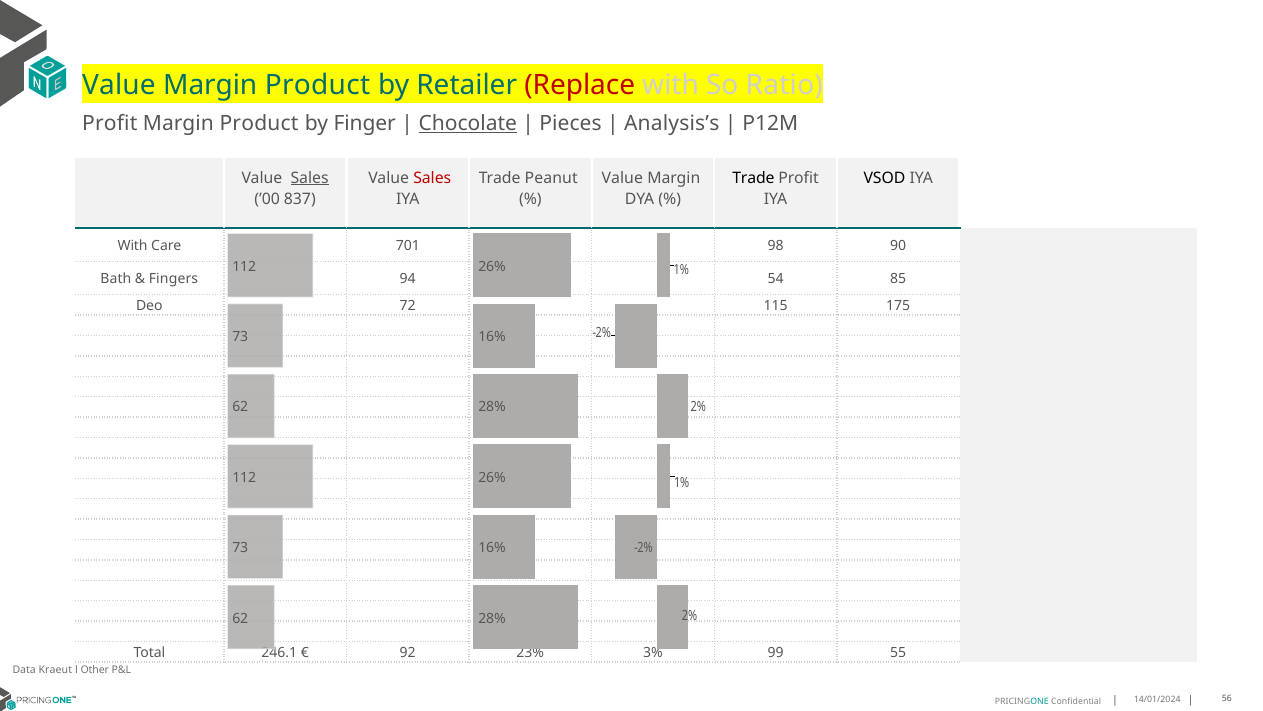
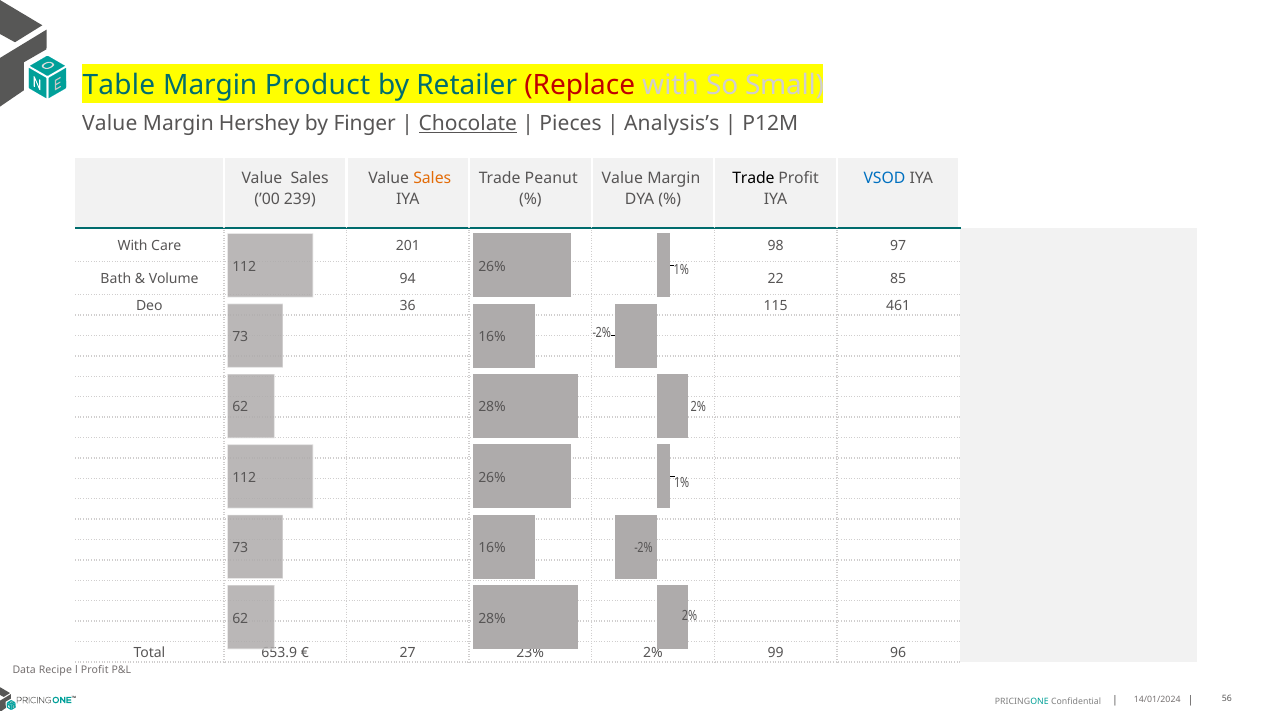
Value: Value -> Table (119, 85)
Ratio: Ratio -> Small (785, 85)
Profit: Profit -> Value (110, 123)
Product: Product -> Hershey (259, 123)
Sales underline: present -> none (310, 178)
Sales colour: red -> orange (432, 178)
VSOD colour: black -> blue (884, 178)
837: 837 -> 239 (300, 199)
701: 701 -> 201 (408, 245)
90: 90 -> 97 (898, 245)
Fingers: Fingers -> Volume (174, 279)
54: 54 -> 22 (776, 279)
72: 72 -> 36 (408, 306)
175: 175 -> 461 (898, 306)
246.1: 246.1 -> 653.9 (279, 652)
92: 92 -> 27 (408, 652)
23% 3%: 3% -> 2% (653, 652)
55: 55 -> 96 (898, 652)
Kraeut: Kraeut -> Recipe (55, 669)
l Other: Other -> Profit (95, 669)
